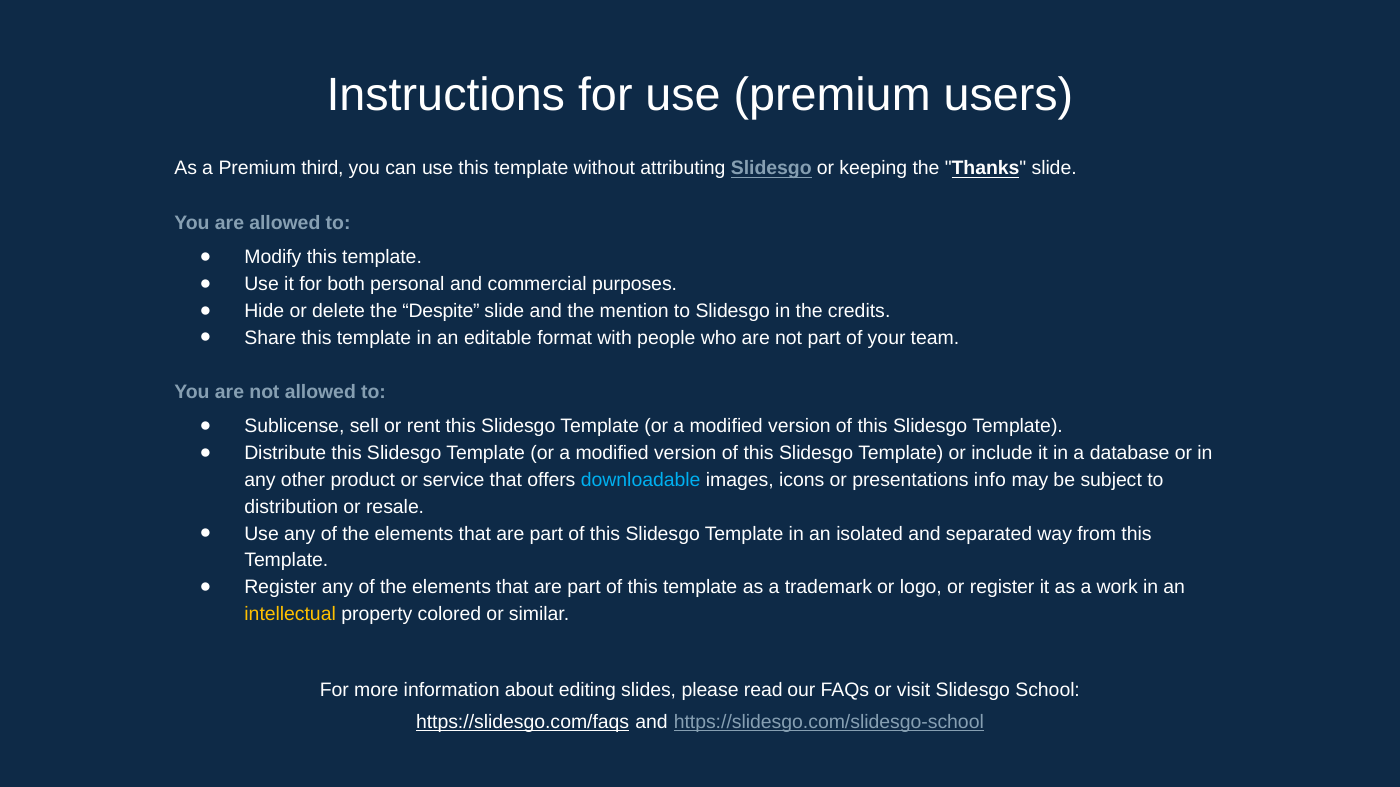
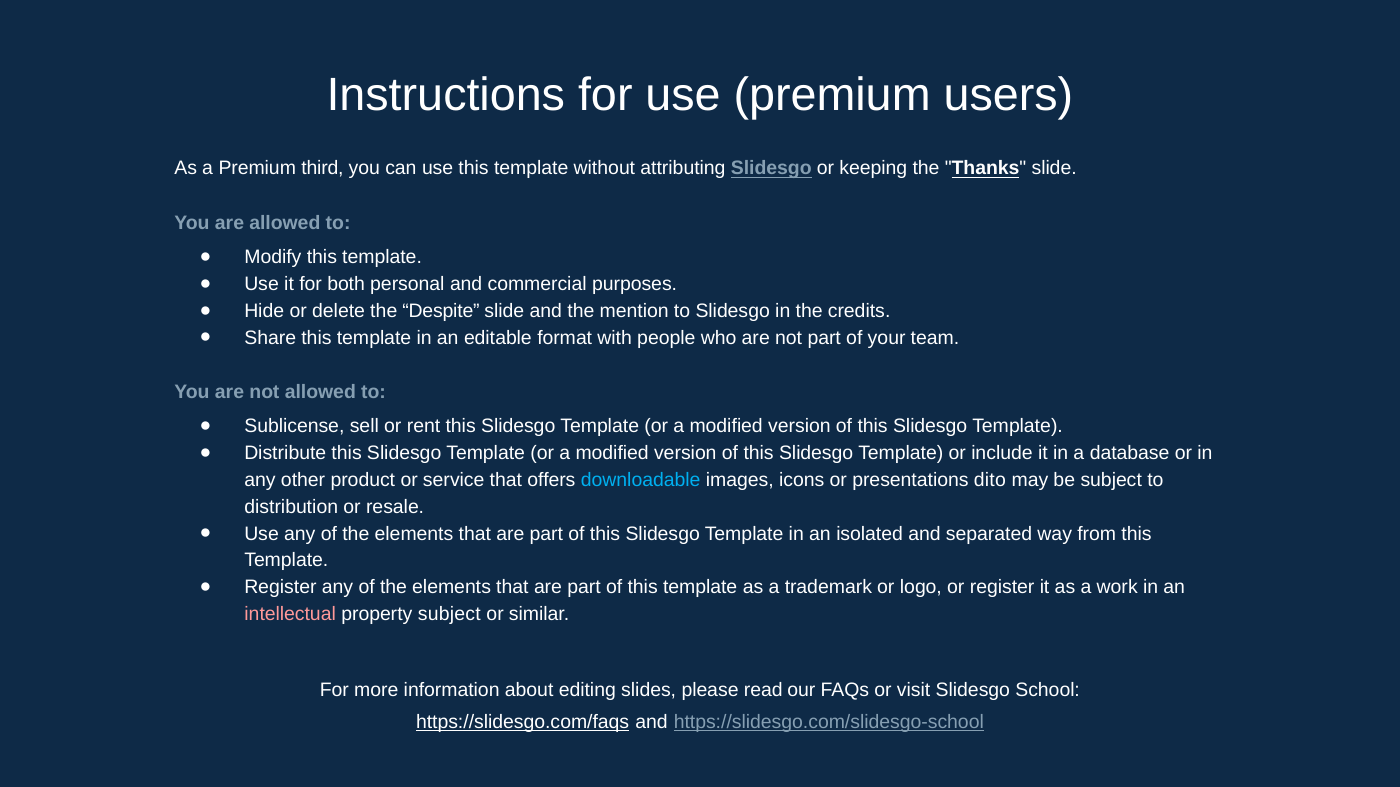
info: info -> dito (990, 480)
intellectual colour: yellow -> pink (290, 614)
property colored: colored -> subject (449, 614)
